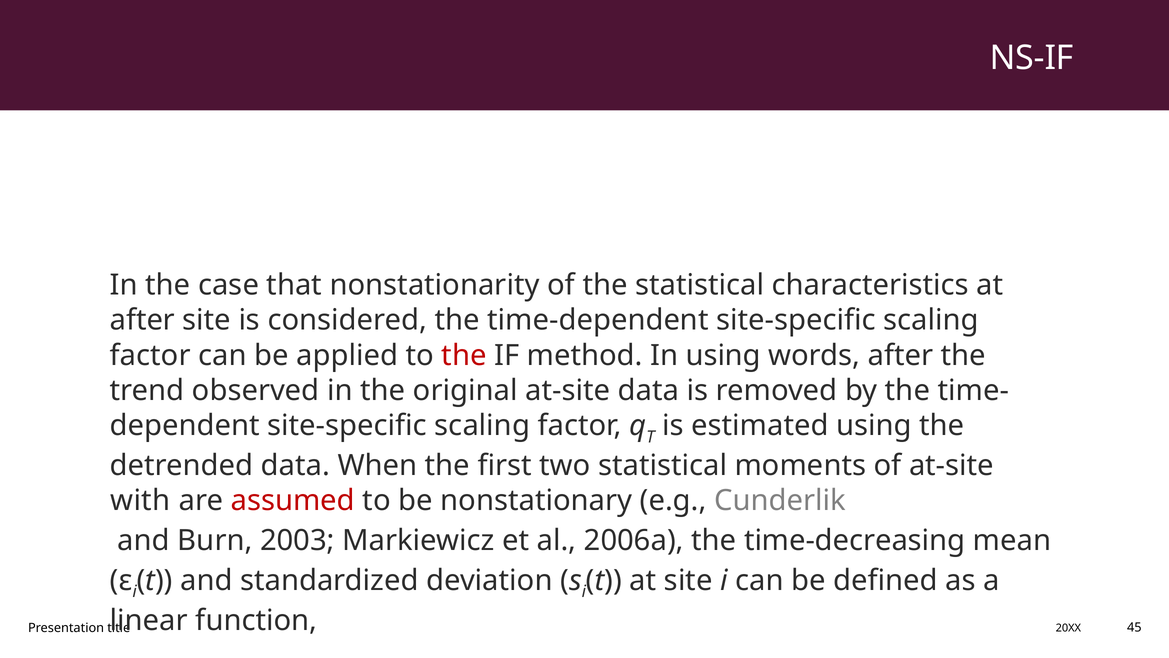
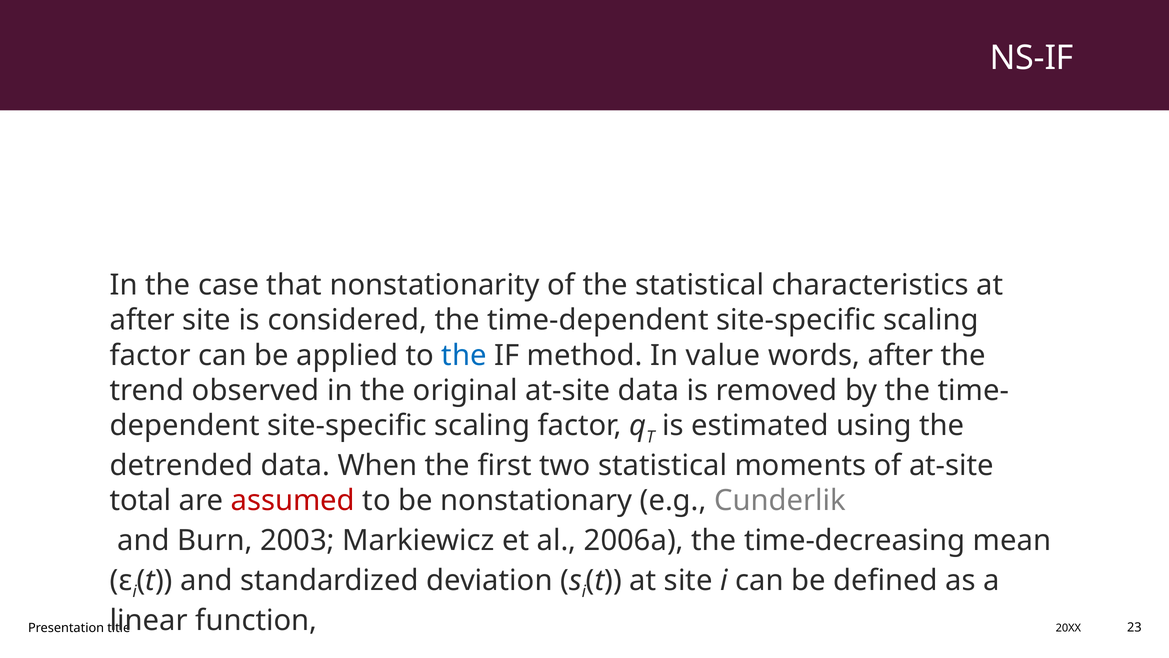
the colour: red -> blue (464, 355)
In using: using -> value (723, 355)
with: with -> total (141, 500)
45: 45 -> 23 (1134, 627)
